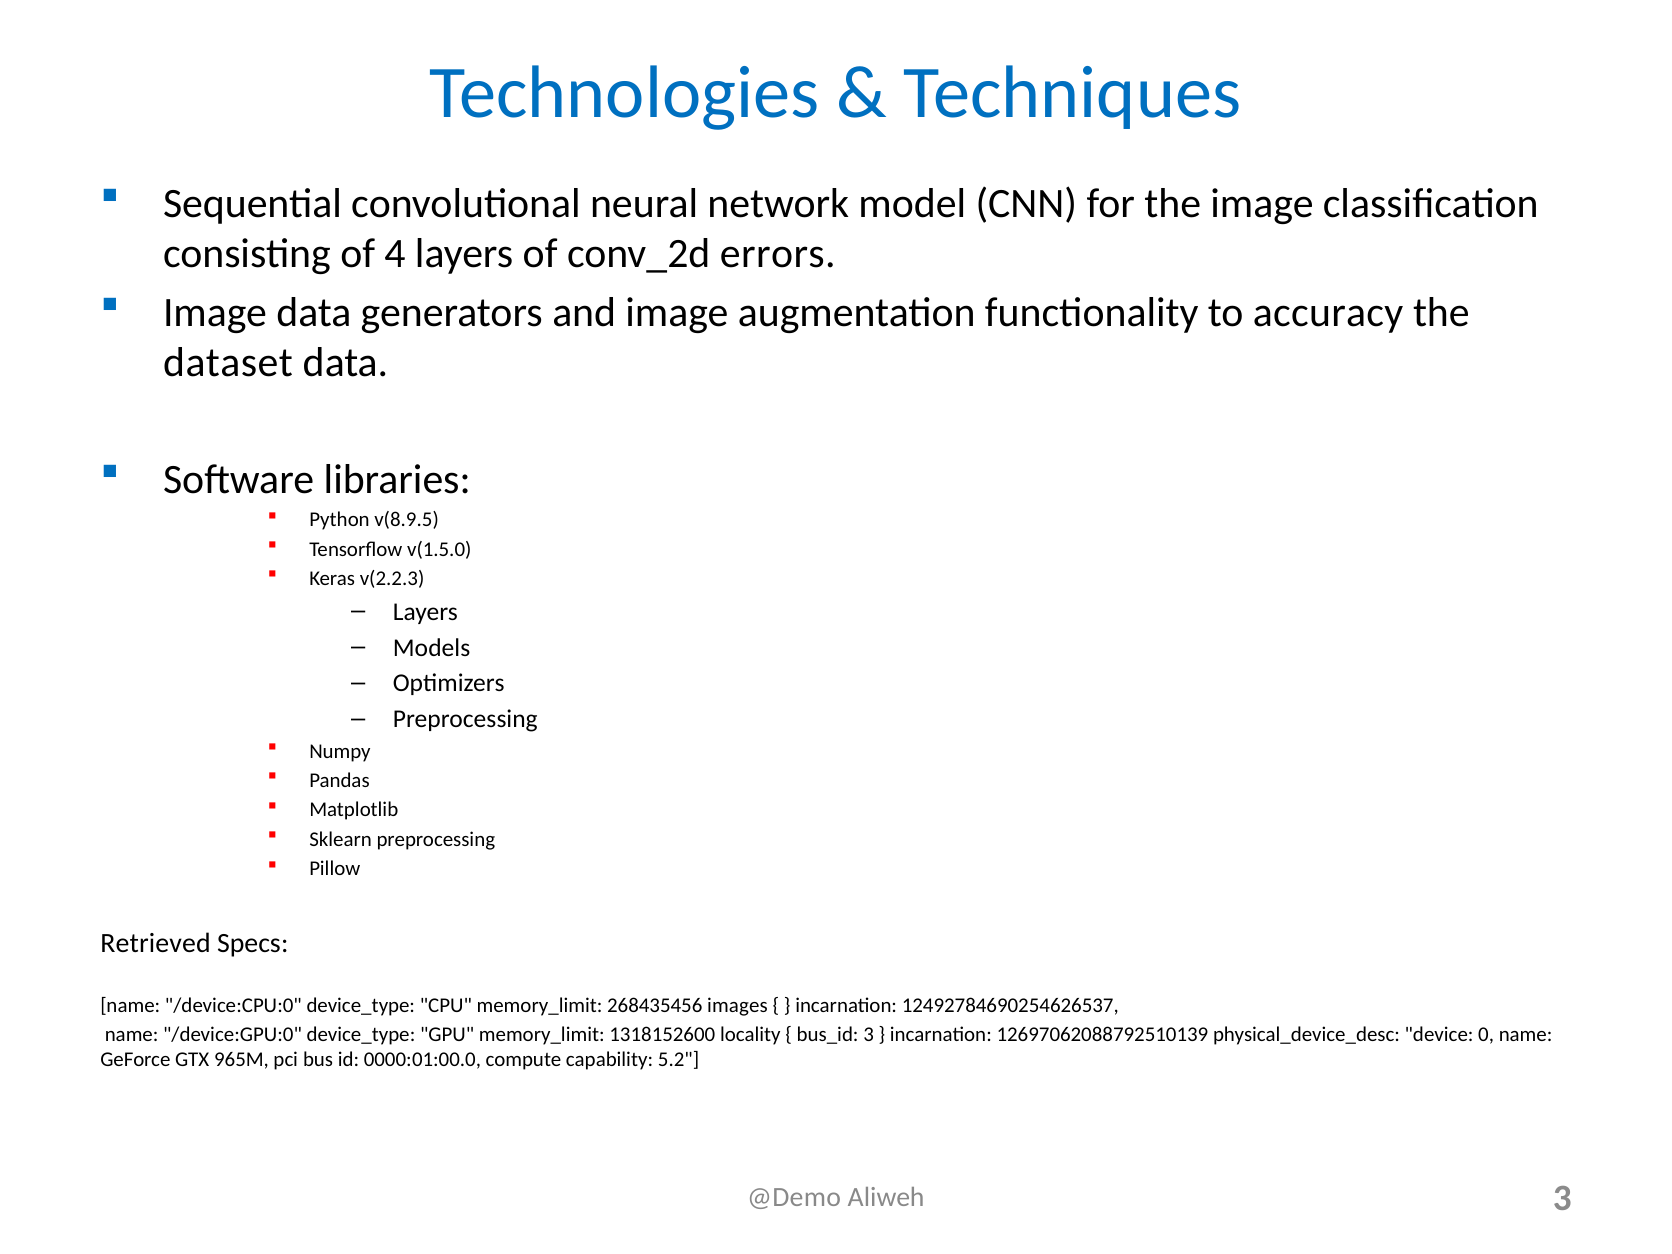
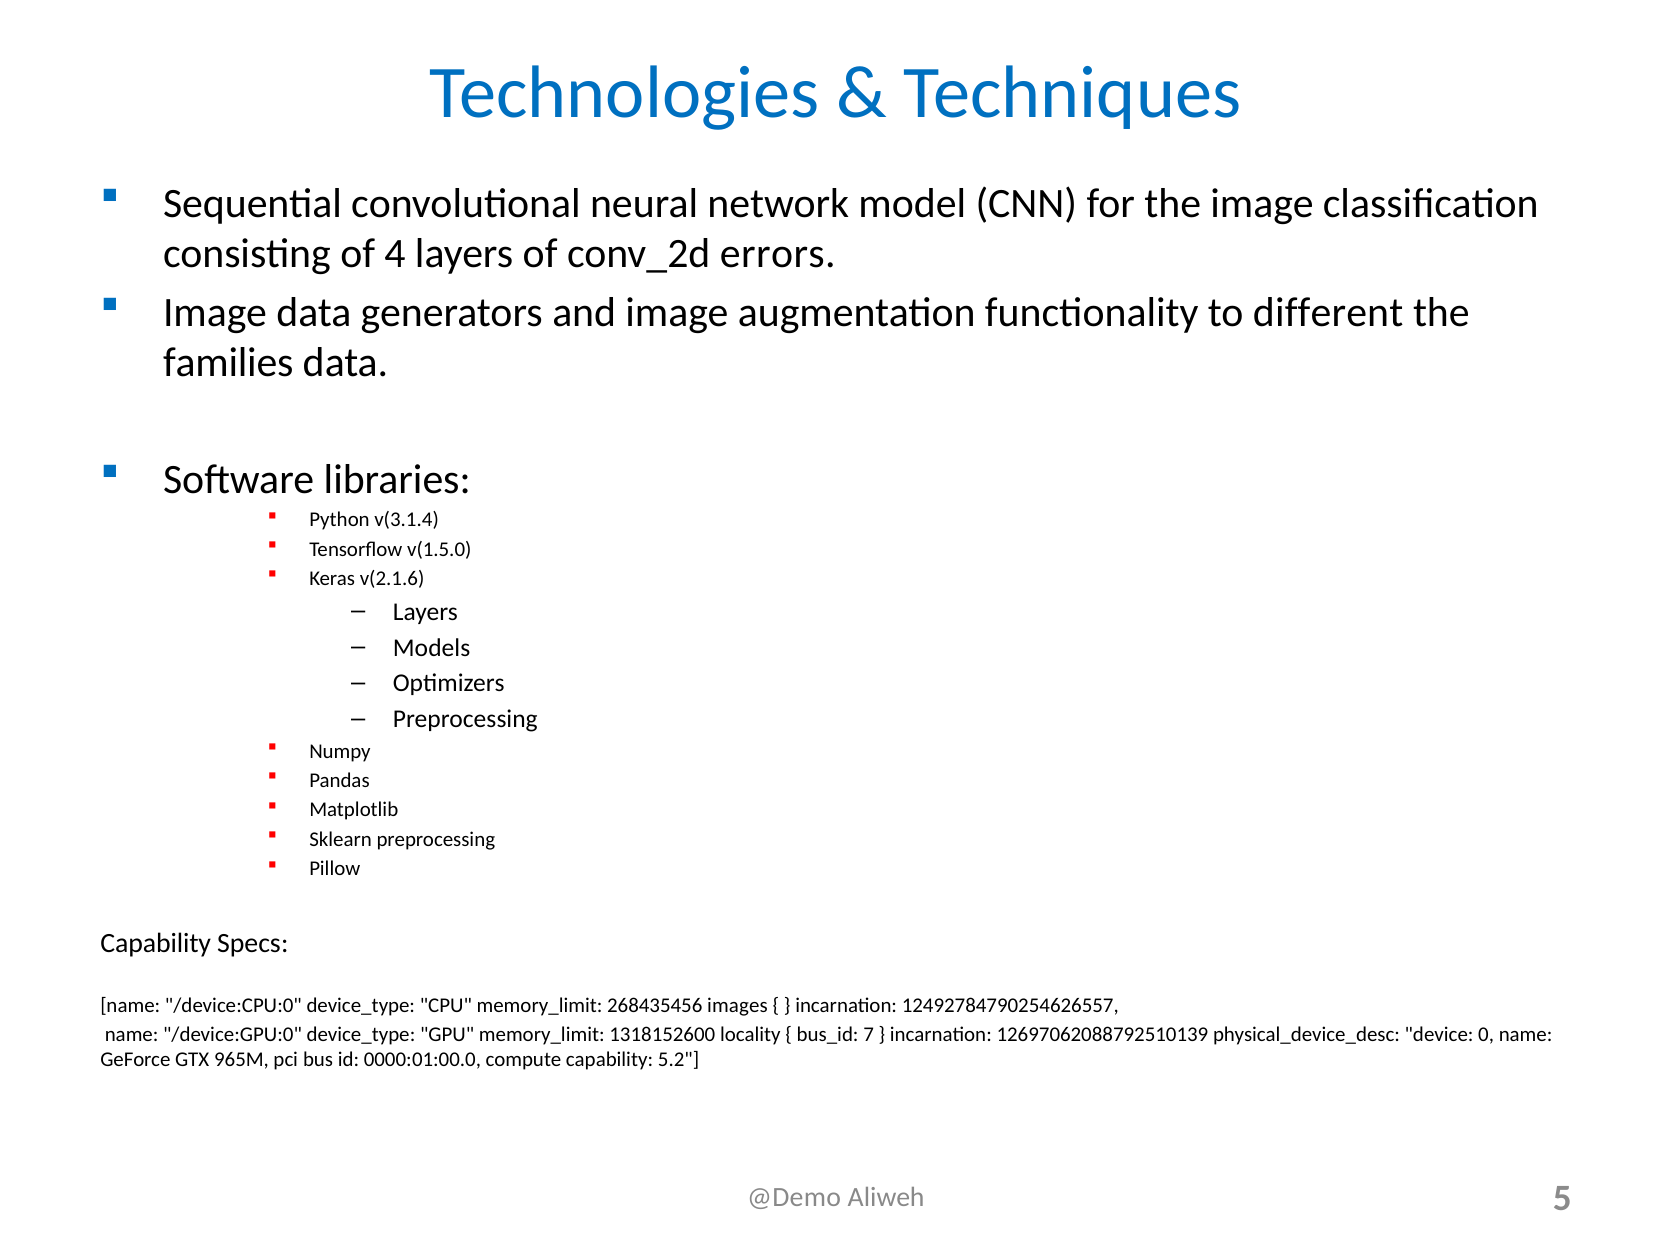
accuracy: accuracy -> different (1328, 312)
dataset: dataset -> families (228, 362)
v(8.9.5: v(8.9.5 -> v(3.1.4 (407, 520)
v(2.2.3: v(2.2.3 -> v(2.1.6 (392, 579)
Retrieved: Retrieved -> Capability (156, 943)
12492784690254626537: 12492784690254626537 -> 12492784790254626557 (1010, 1005)
bus_id 3: 3 -> 7 (869, 1035)
Aliweh 3: 3 -> 5 (1562, 1198)
